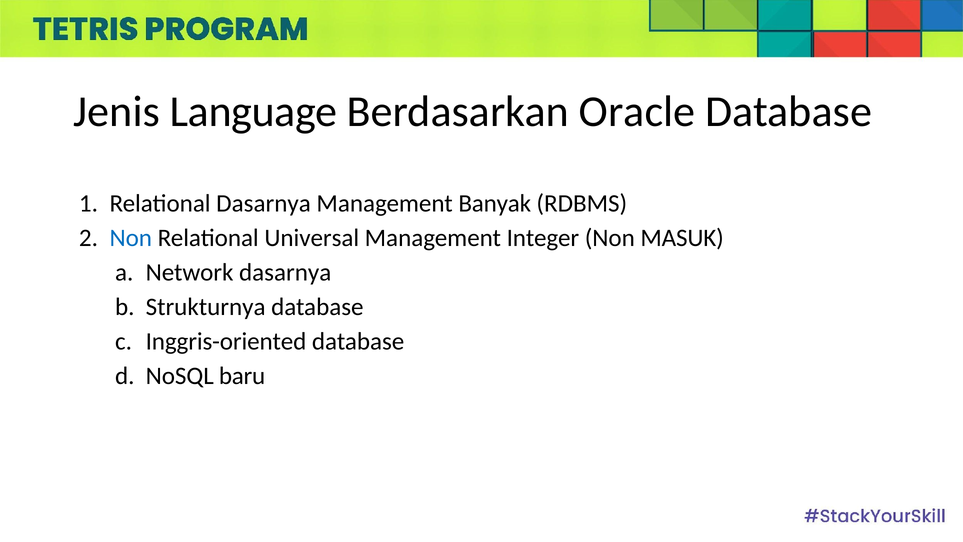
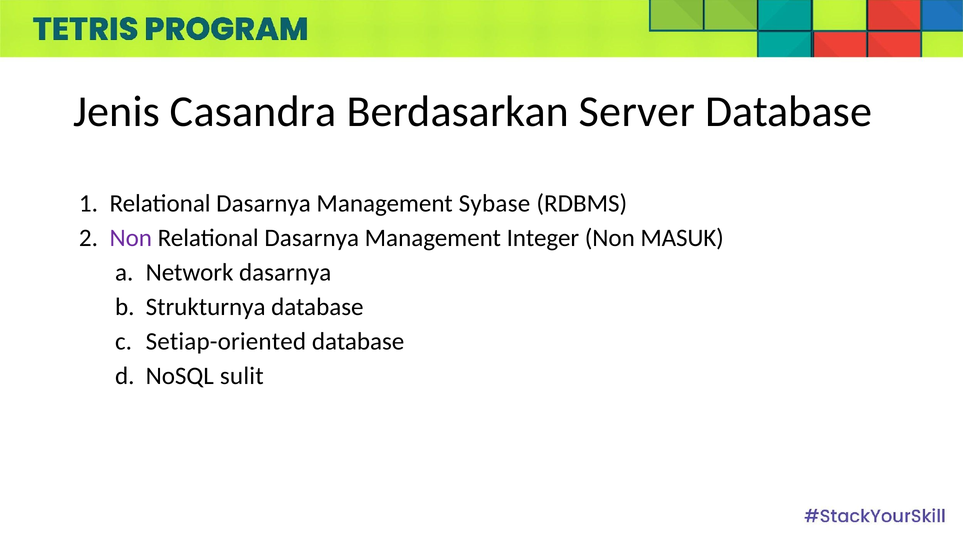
Language: Language -> Casandra (253, 112)
Oracle: Oracle -> Server (637, 112)
Banyak: Banyak -> Sybase (495, 203)
Non colour: blue -> purple (131, 238)
Universal: Universal -> Dasarnya (312, 238)
Inggris-oriented: Inggris-oriented -> Setiap-oriented (226, 341)
baru: baru -> sulit (242, 376)
